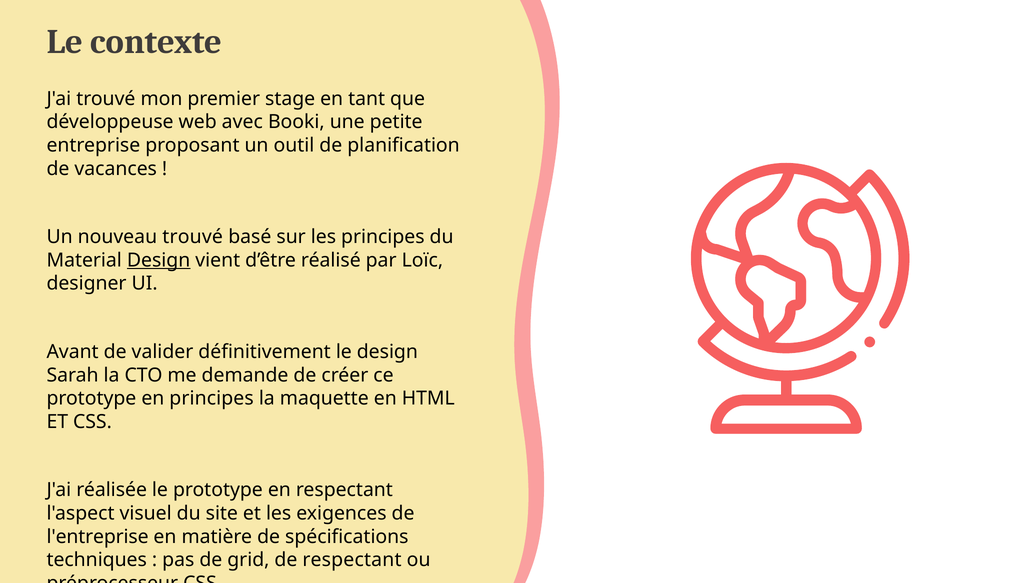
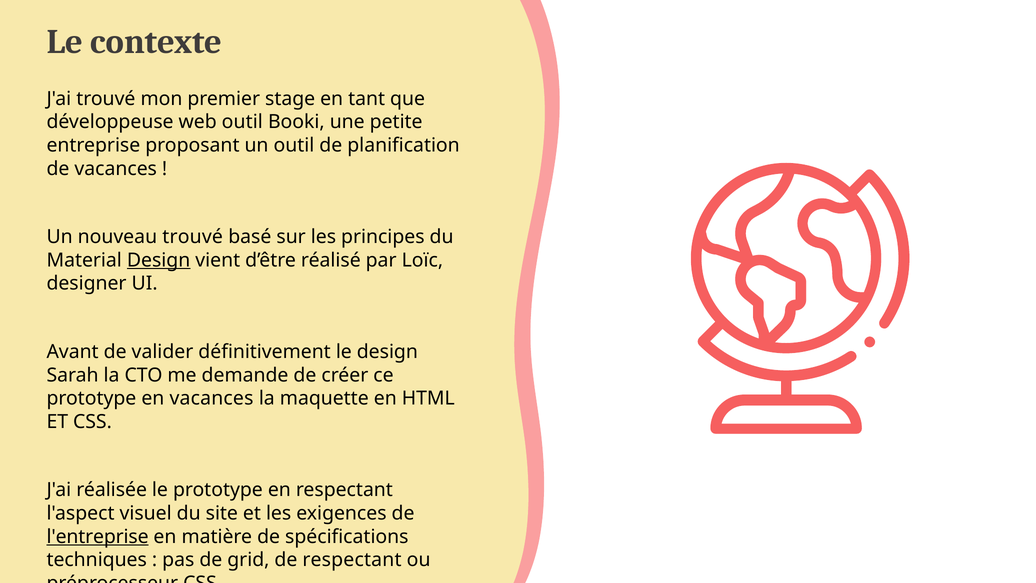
web avec: avec -> outil (242, 122)
en principes: principes -> vacances (211, 398)
l'entreprise underline: none -> present (98, 536)
